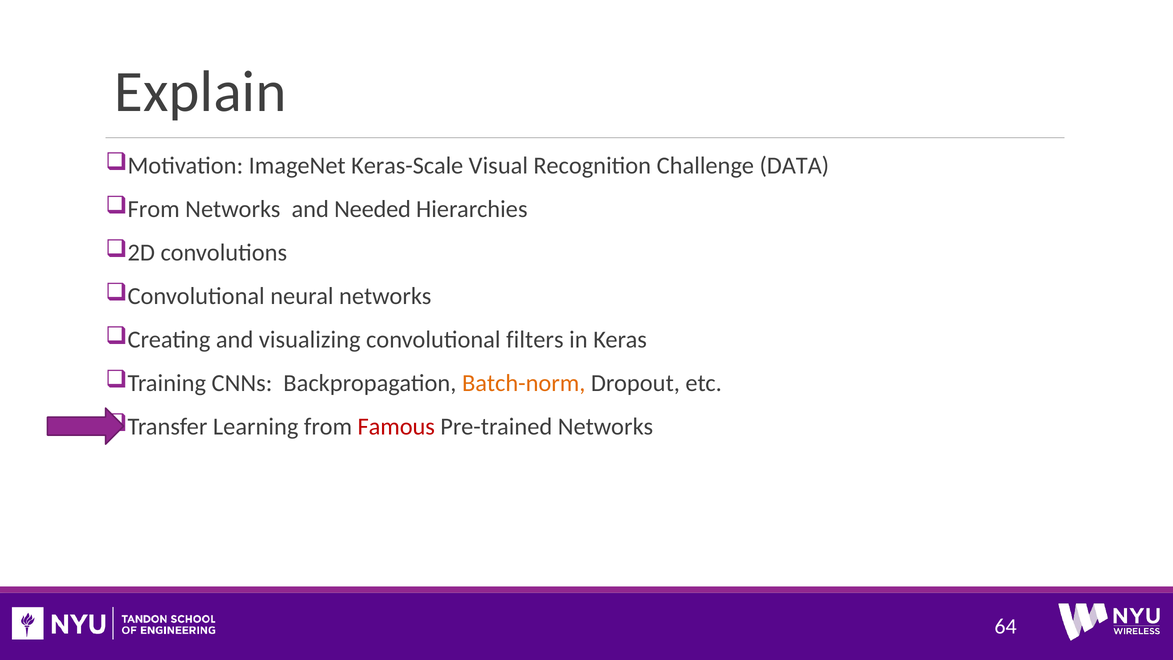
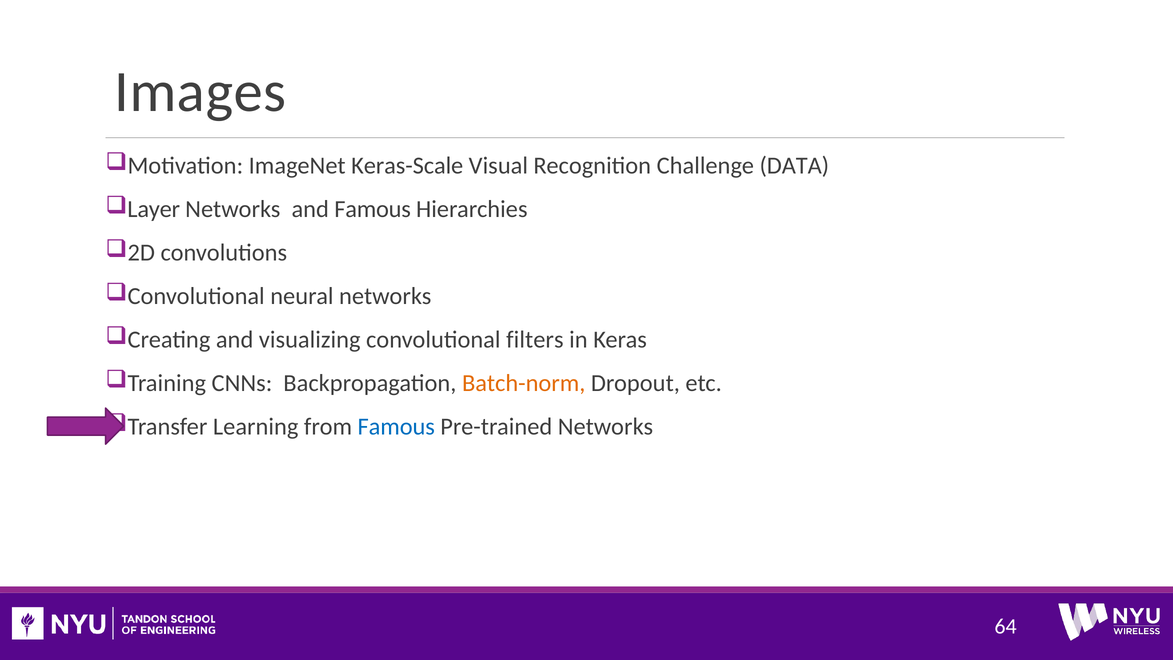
Explain: Explain -> Images (200, 92)
From: From -> Layer (154, 209)
and Needed: Needed -> Famous (373, 209)
Famous colour: red -> blue (396, 427)
